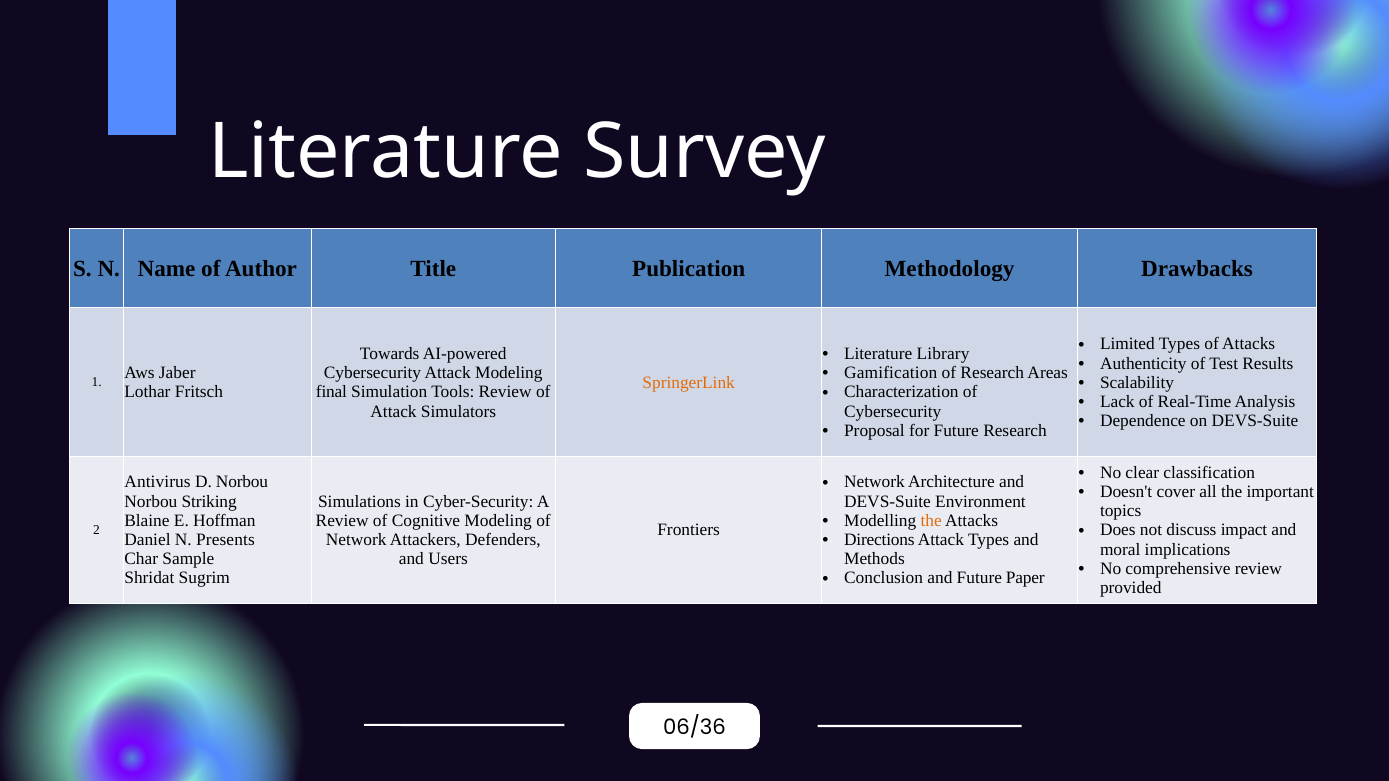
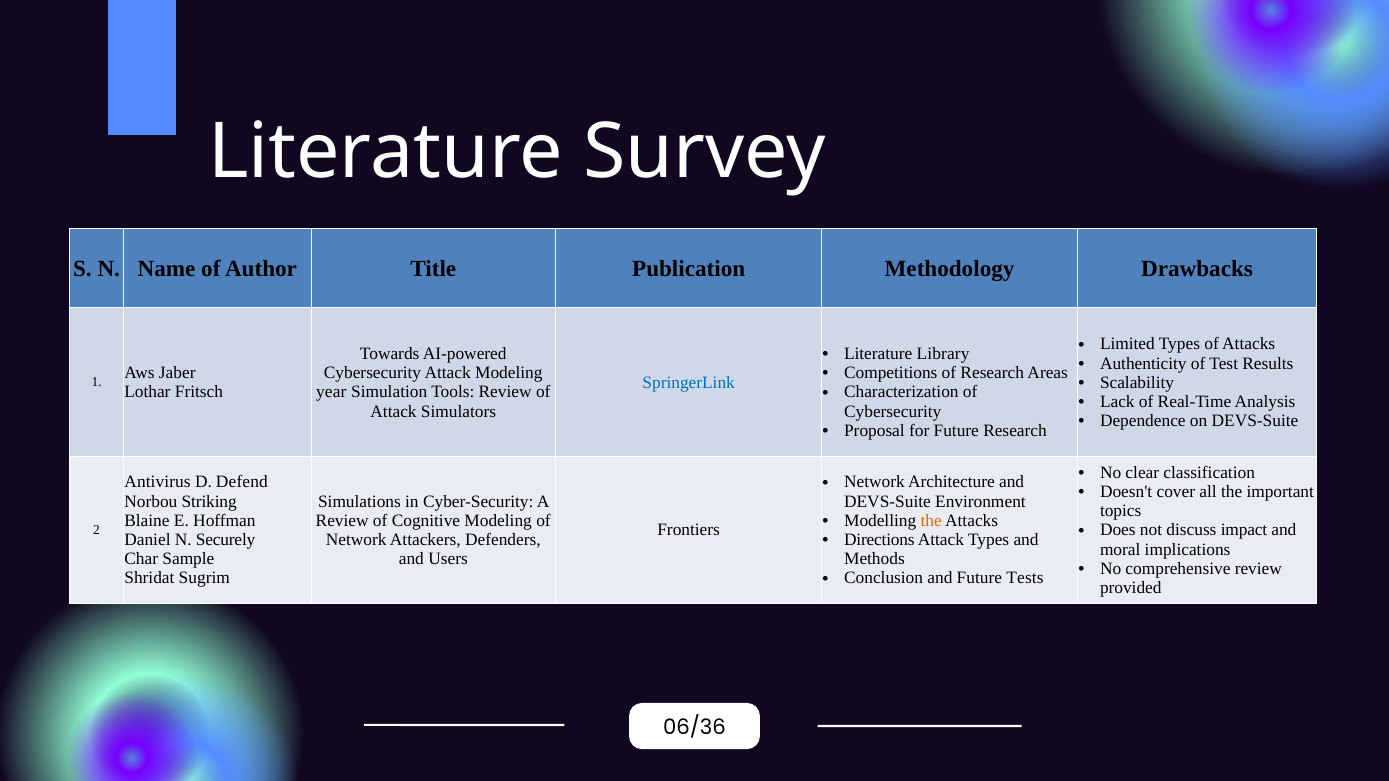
Gamification: Gamification -> Competitions (891, 373)
SpringerLink colour: orange -> blue (689, 383)
final: final -> year (331, 392)
D Norbou: Norbou -> Defend (242, 482)
Presents: Presents -> Securely (226, 540)
Paper: Paper -> Tests (1025, 578)
